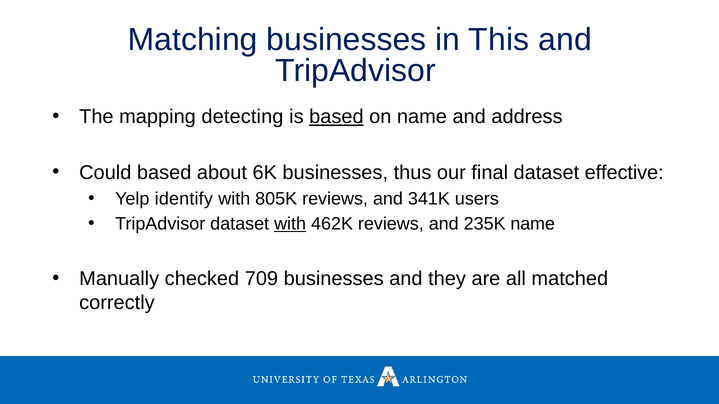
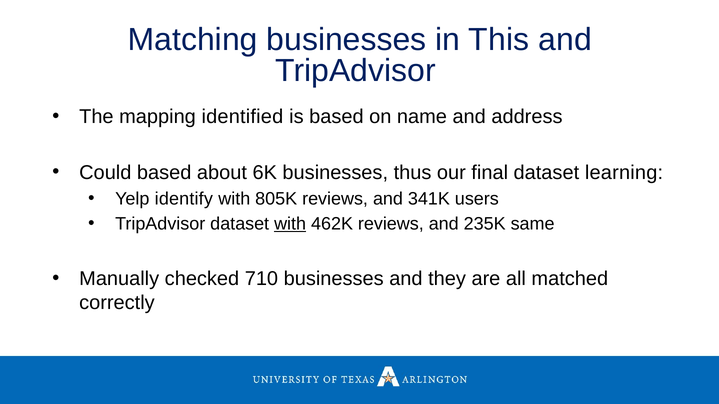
detecting: detecting -> identified (242, 117)
based underline: present -> none (336, 117)
effective: effective -> learning (624, 173)
235K name: name -> same (533, 224)
709: 709 -> 710 (261, 279)
